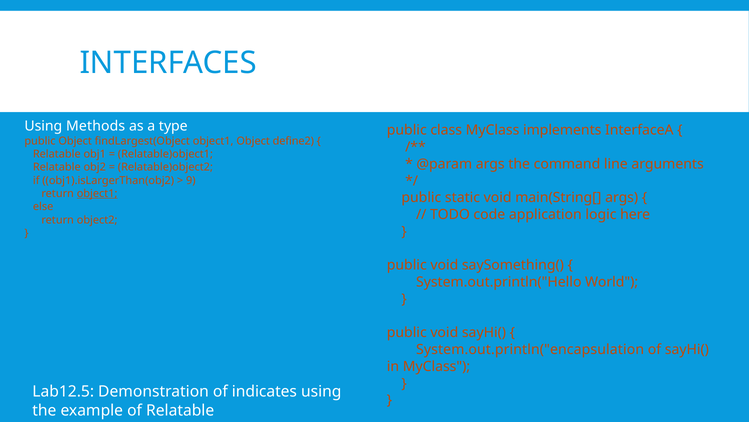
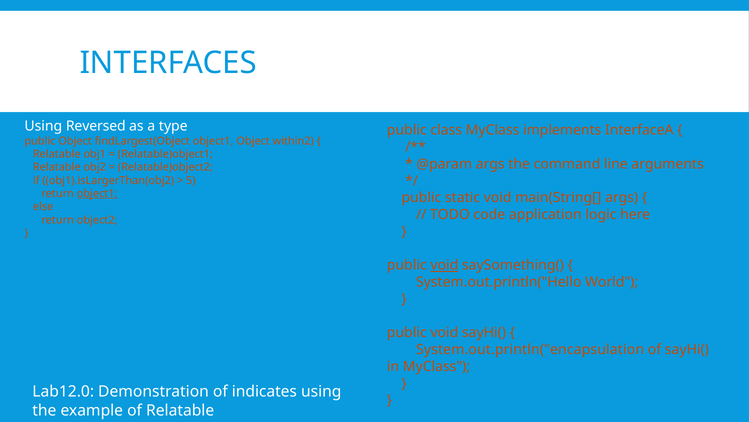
Methods: Methods -> Reversed (96, 126)
define2: define2 -> within2 (293, 141)
9: 9 -> 5 (191, 180)
void underline: none -> present (444, 265)
Lab12.5: Lab12.5 -> Lab12.0 (63, 391)
